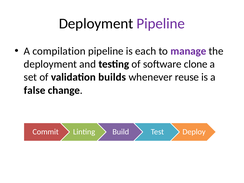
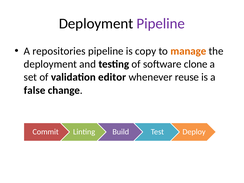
compilation: compilation -> repositories (59, 51)
each: each -> copy (146, 51)
manage colour: purple -> orange (188, 51)
builds: builds -> editor (112, 77)
